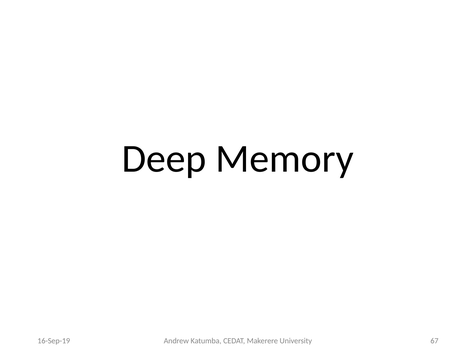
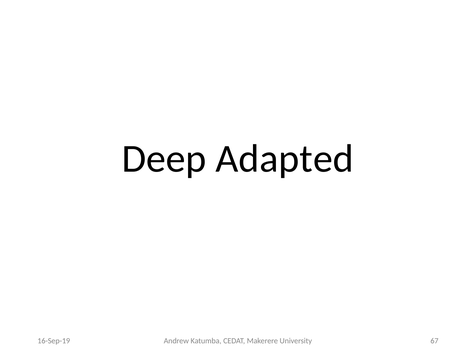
Memory: Memory -> Adapted (285, 159)
